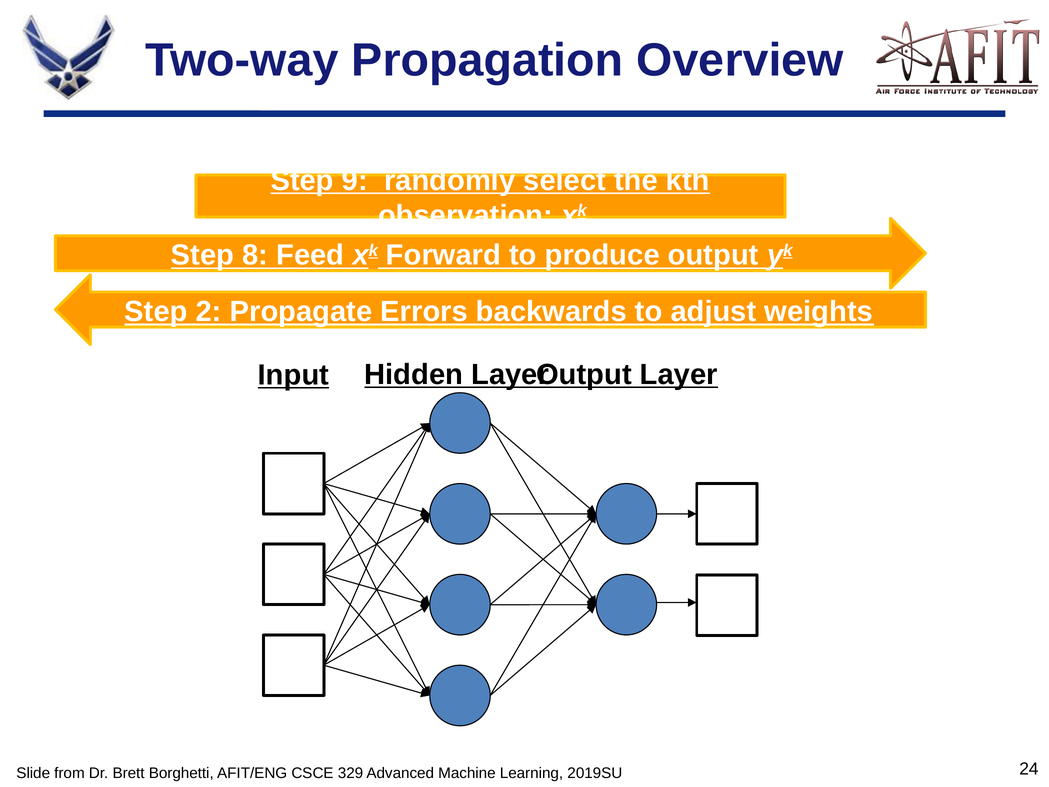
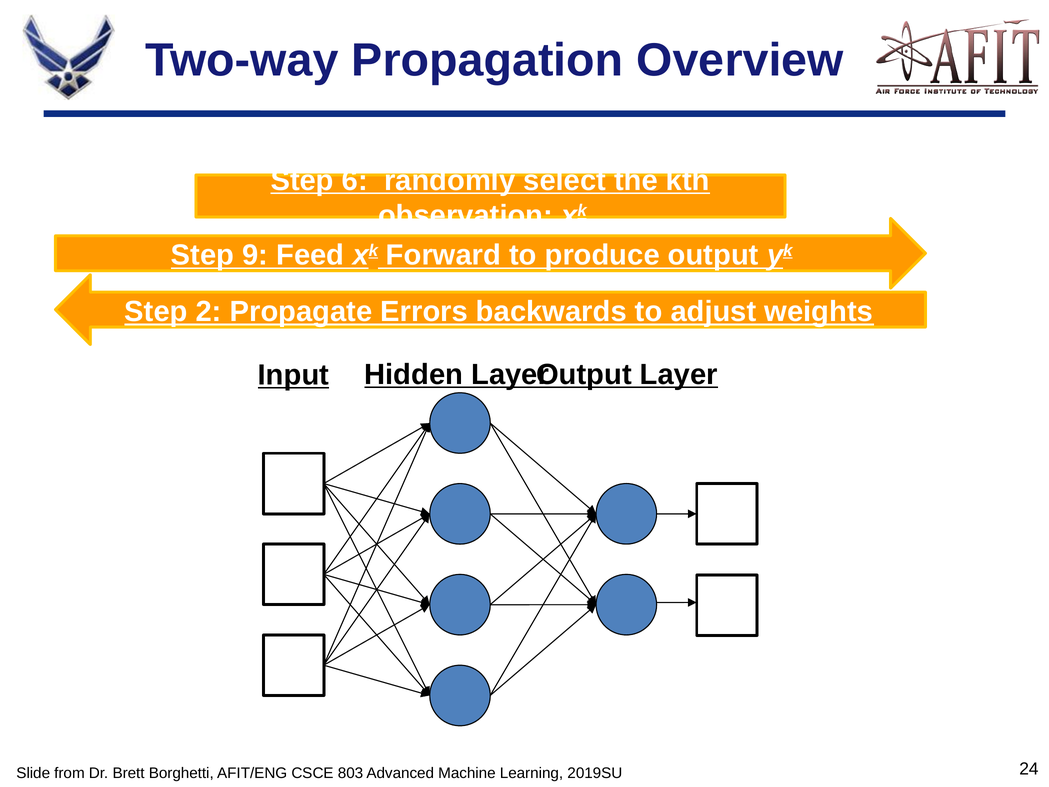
9: 9 -> 6 (355, 181)
8: 8 -> 9 (255, 255)
329: 329 -> 803 (351, 773)
